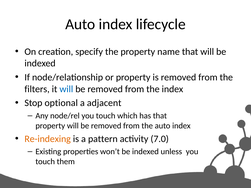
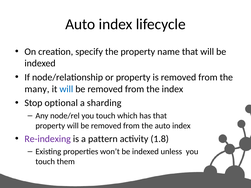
filters: filters -> many (37, 89)
adjacent: adjacent -> sharding (104, 103)
Re-indexing colour: orange -> purple (48, 139)
7.0: 7.0 -> 1.8 (160, 139)
